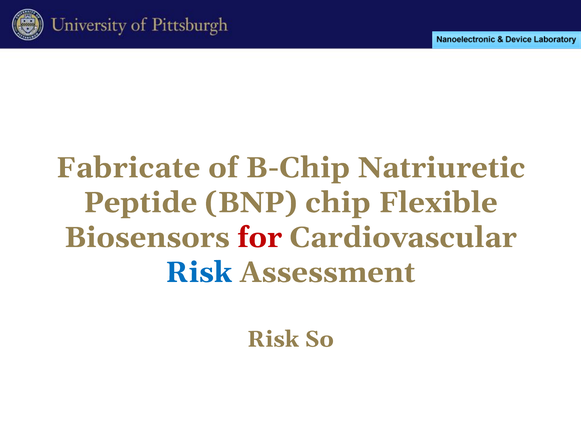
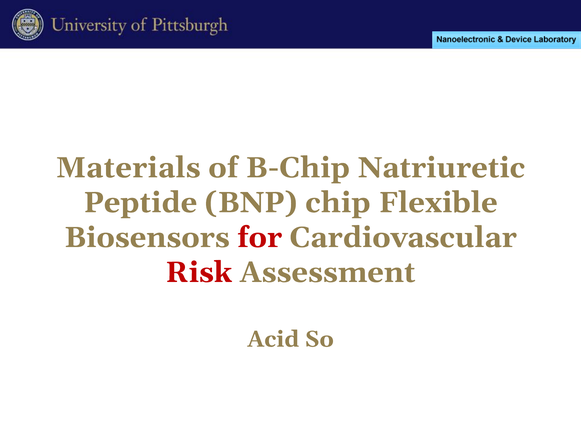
Fabricate: Fabricate -> Materials (128, 168)
Risk colour: blue -> red (199, 272)
Risk: Risk -> Acid (273, 339)
